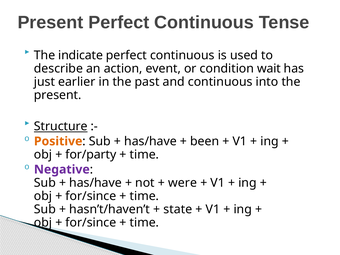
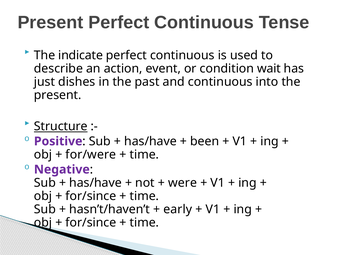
earlier: earlier -> dishes (77, 82)
Positive colour: orange -> purple (58, 141)
for/party: for/party -> for/were (91, 155)
state: state -> early (178, 209)
